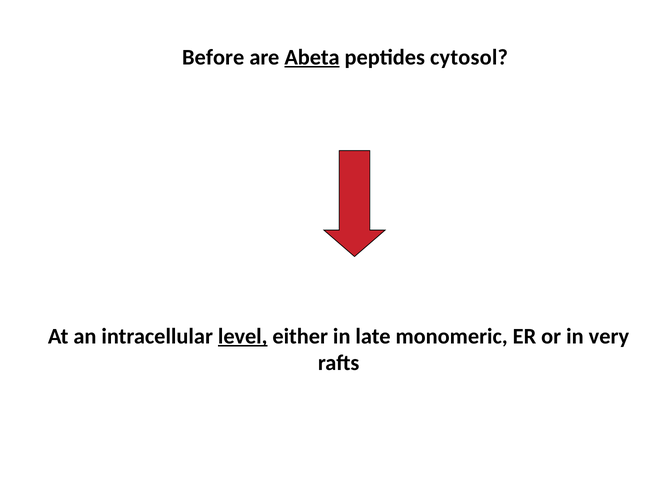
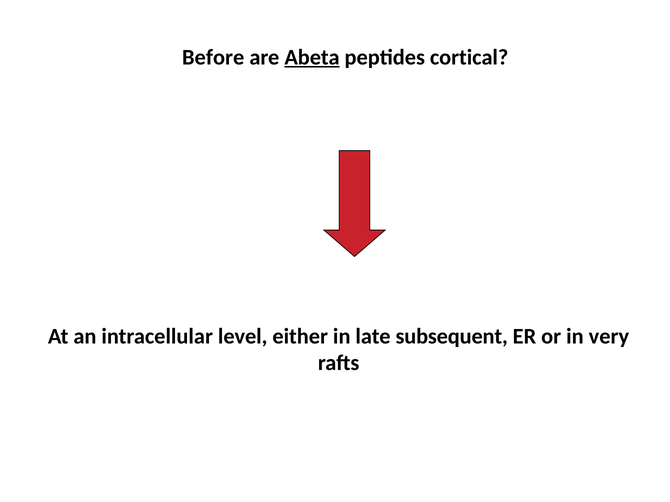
cytosol: cytosol -> cortical (469, 57)
level underline: present -> none (243, 336)
monomeric: monomeric -> subsequent (452, 336)
